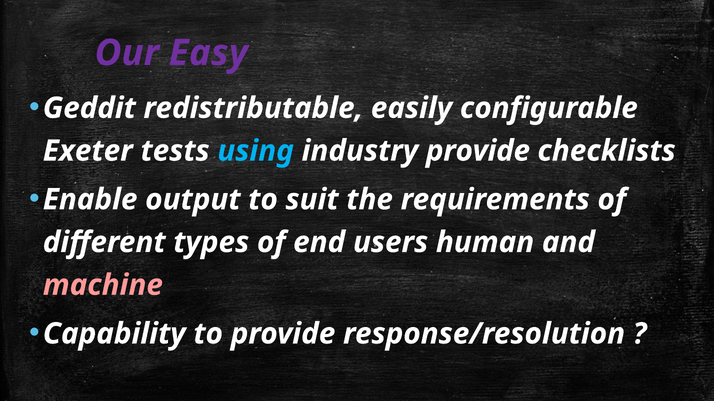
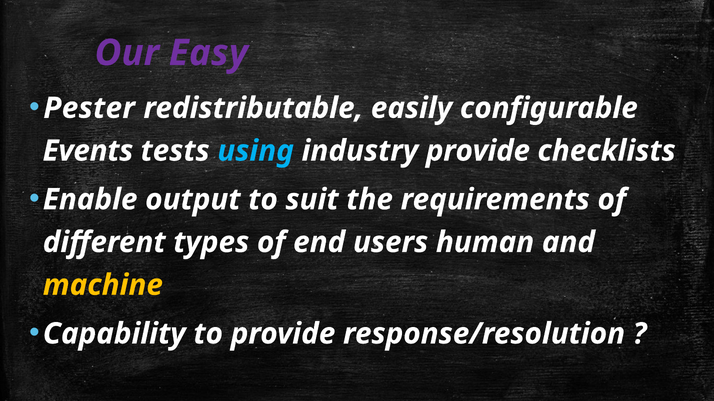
Geddit: Geddit -> Pester (89, 108)
Exeter: Exeter -> Events (88, 151)
machine colour: pink -> yellow (103, 285)
